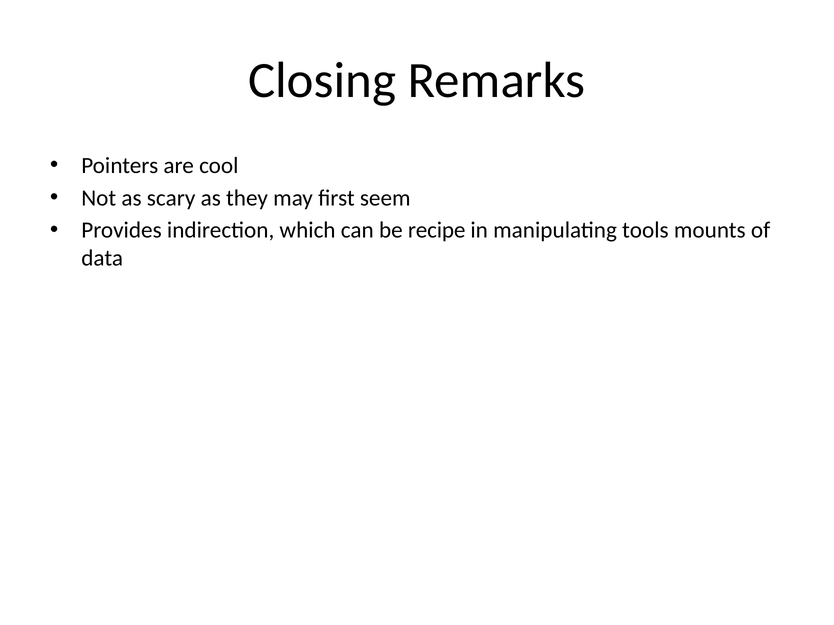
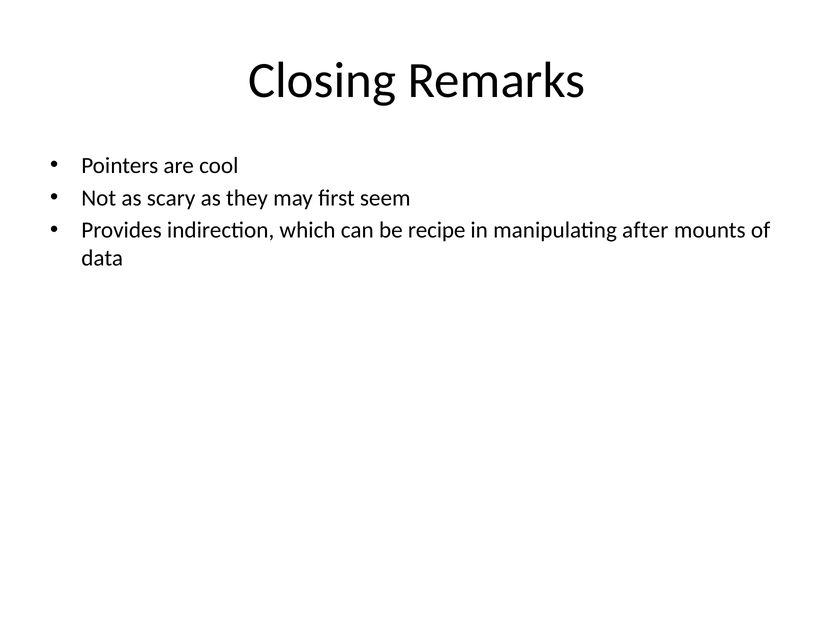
tools: tools -> after (645, 231)
